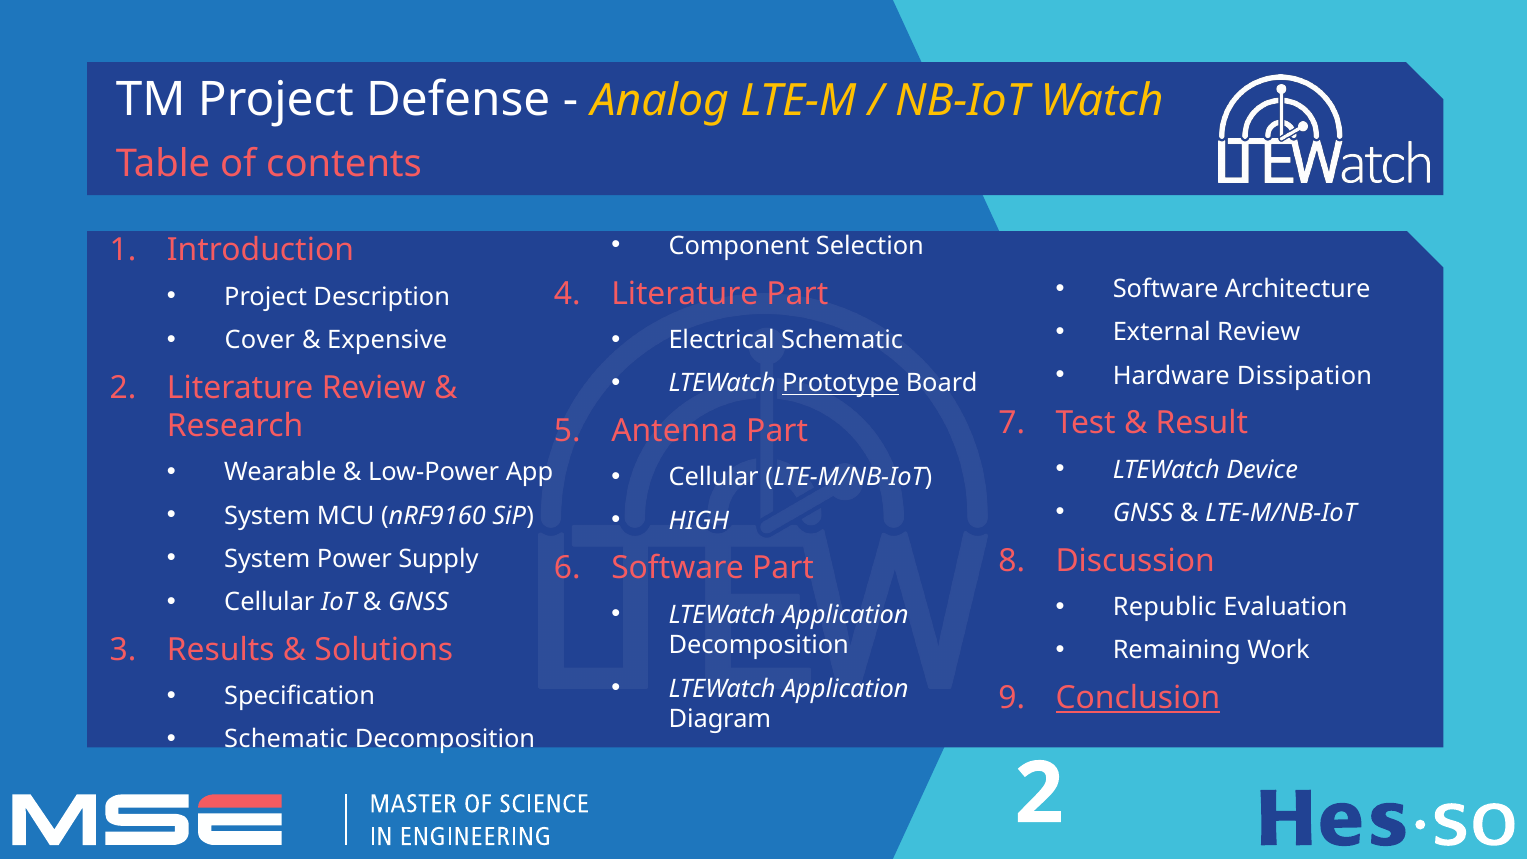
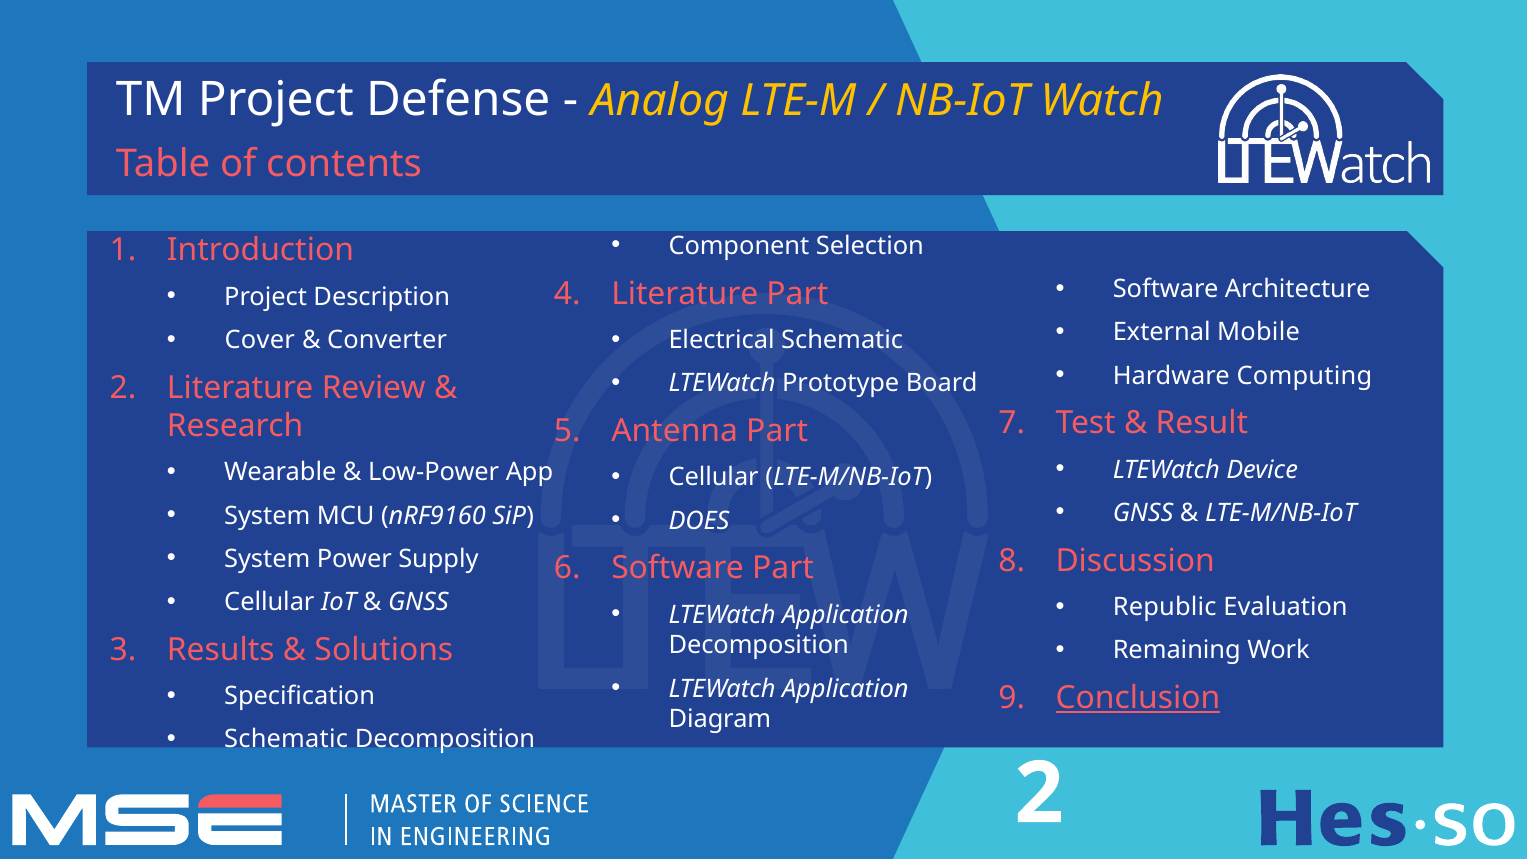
External Review: Review -> Mobile (1259, 332)
Expensive: Expensive -> Converter (387, 340)
Dissipation: Dissipation -> Computing (1304, 376)
Prototype underline: present -> none (841, 383)
HIGH: HIGH -> DOES (699, 521)
